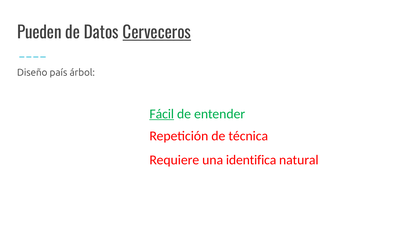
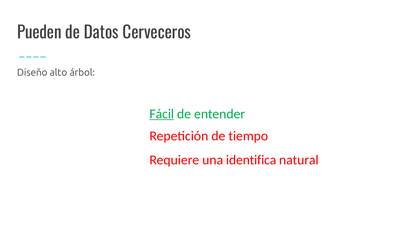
Cerveceros underline: present -> none (157, 33)
país: país -> alto (58, 73)
técnica: técnica -> tiempo (248, 136)
